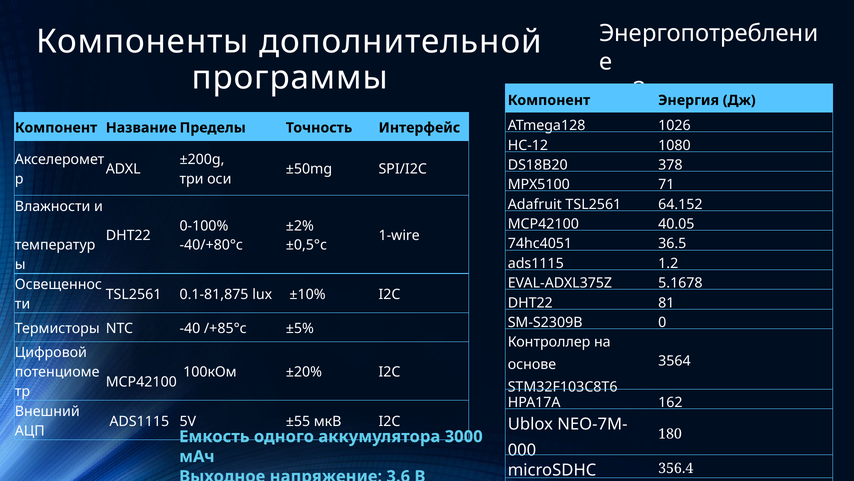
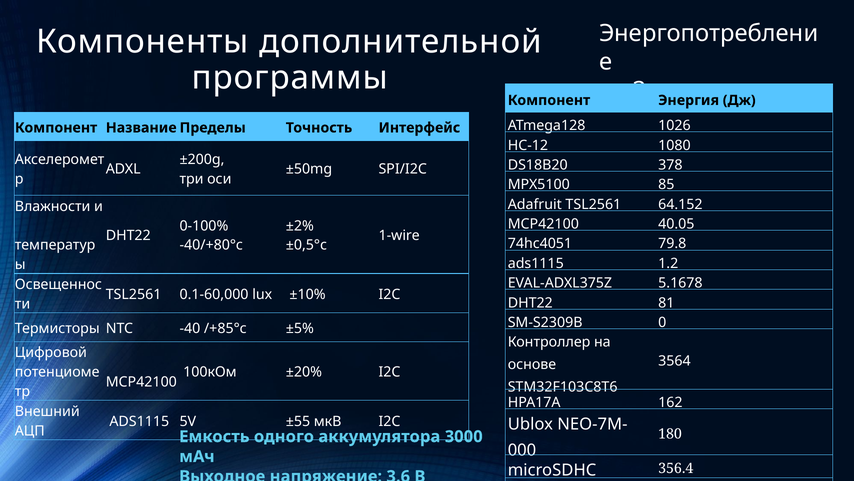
71: 71 -> 85 (666, 184)
36.5: 36.5 -> 79.8 (672, 243)
0.1-81,875: 0.1-81,875 -> 0.1-60,000 (214, 294)
